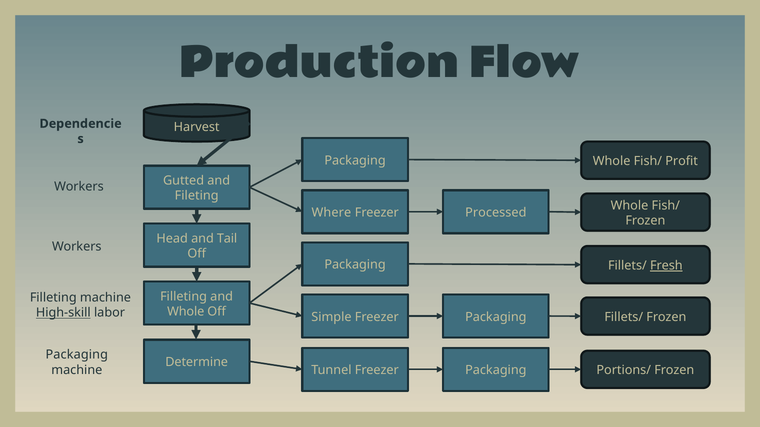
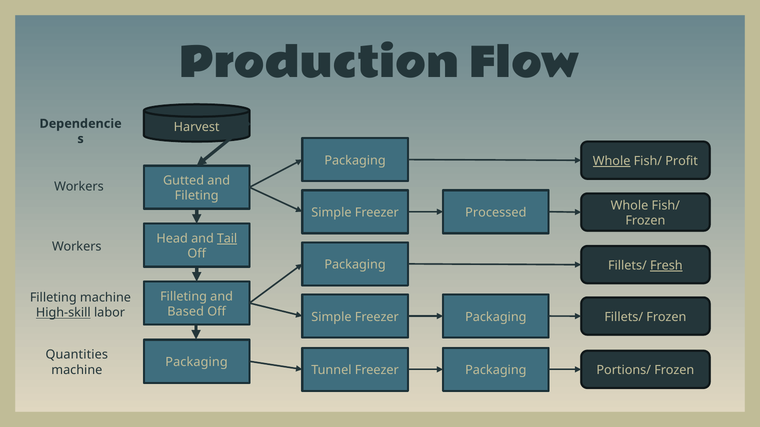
Whole underline: none -> present (612, 161)
Where: Where -> Simple (331, 213)
Tail underline: none -> present (227, 239)
Whole: Whole -> Based (186, 312)
Packaging: Packaging -> Quantities (77, 355)
Determine: Determine -> Packaging (197, 363)
